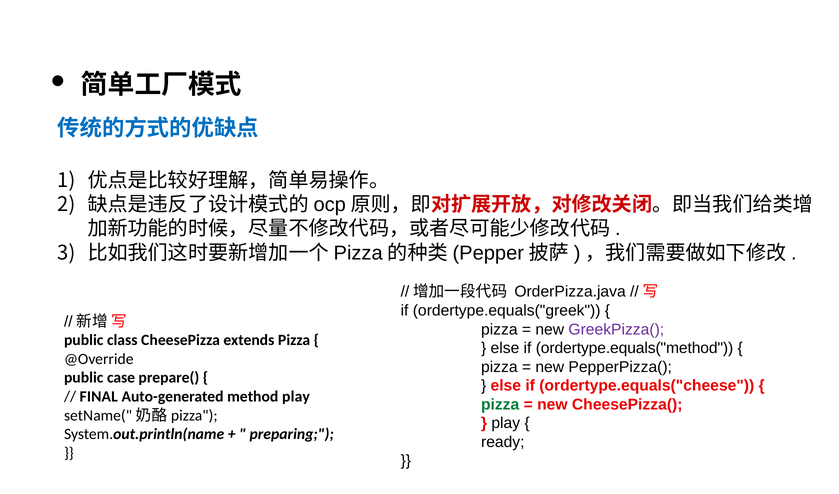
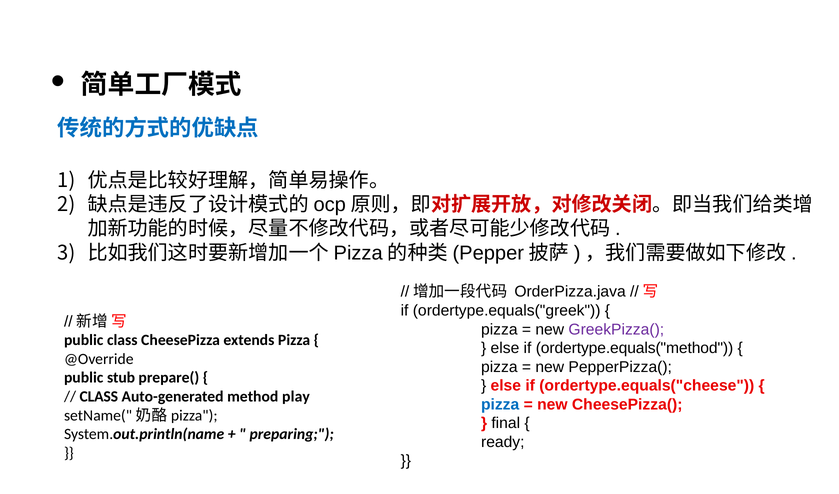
case: case -> stub (121, 378)
FINAL: FINAL -> CLASS (99, 397)
pizza colour: green -> blue (500, 404)
play: play -> final (506, 423)
